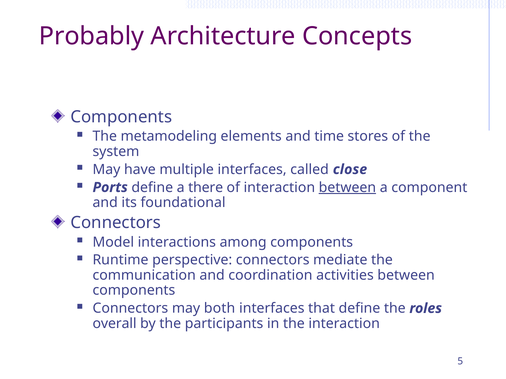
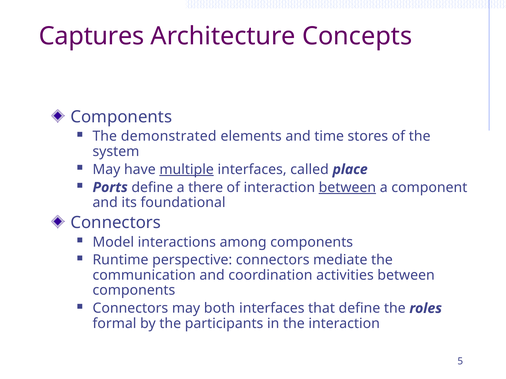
Probably: Probably -> Captures (92, 36)
metamodeling: metamodeling -> demonstrated (169, 136)
multiple underline: none -> present (187, 170)
close: close -> place (350, 170)
overall: overall -> formal (115, 324)
